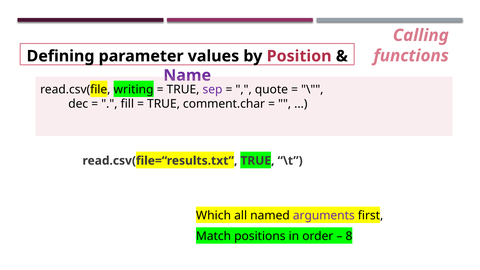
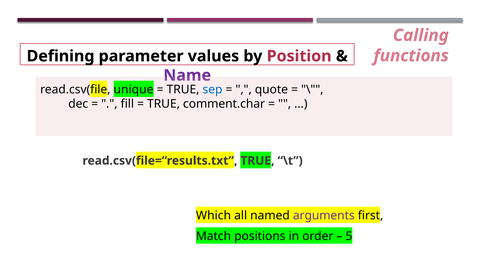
writing: writing -> unique (133, 90)
sep colour: purple -> blue (213, 90)
8: 8 -> 5 (349, 236)
